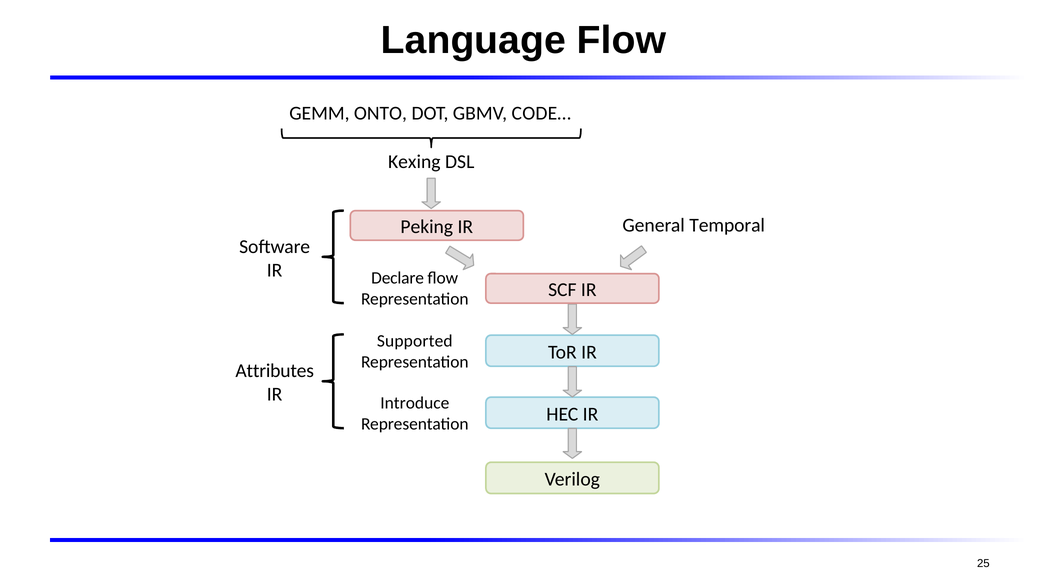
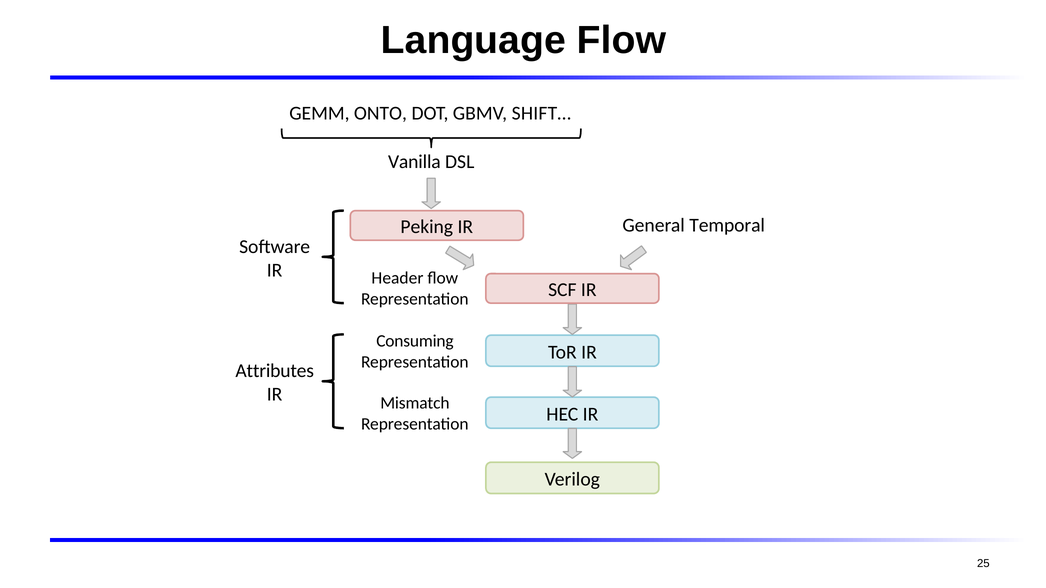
CODE…: CODE… -> SHIFT… (541, 113)
Kexing: Kexing -> Vanilla (414, 162)
Declare: Declare -> Header (397, 278)
Supported: Supported -> Consuming (415, 341)
Introduce: Introduce -> Mismatch (415, 403)
